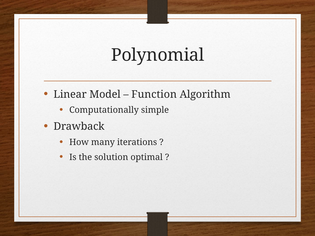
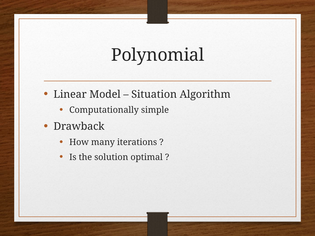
Function: Function -> Situation (154, 94)
